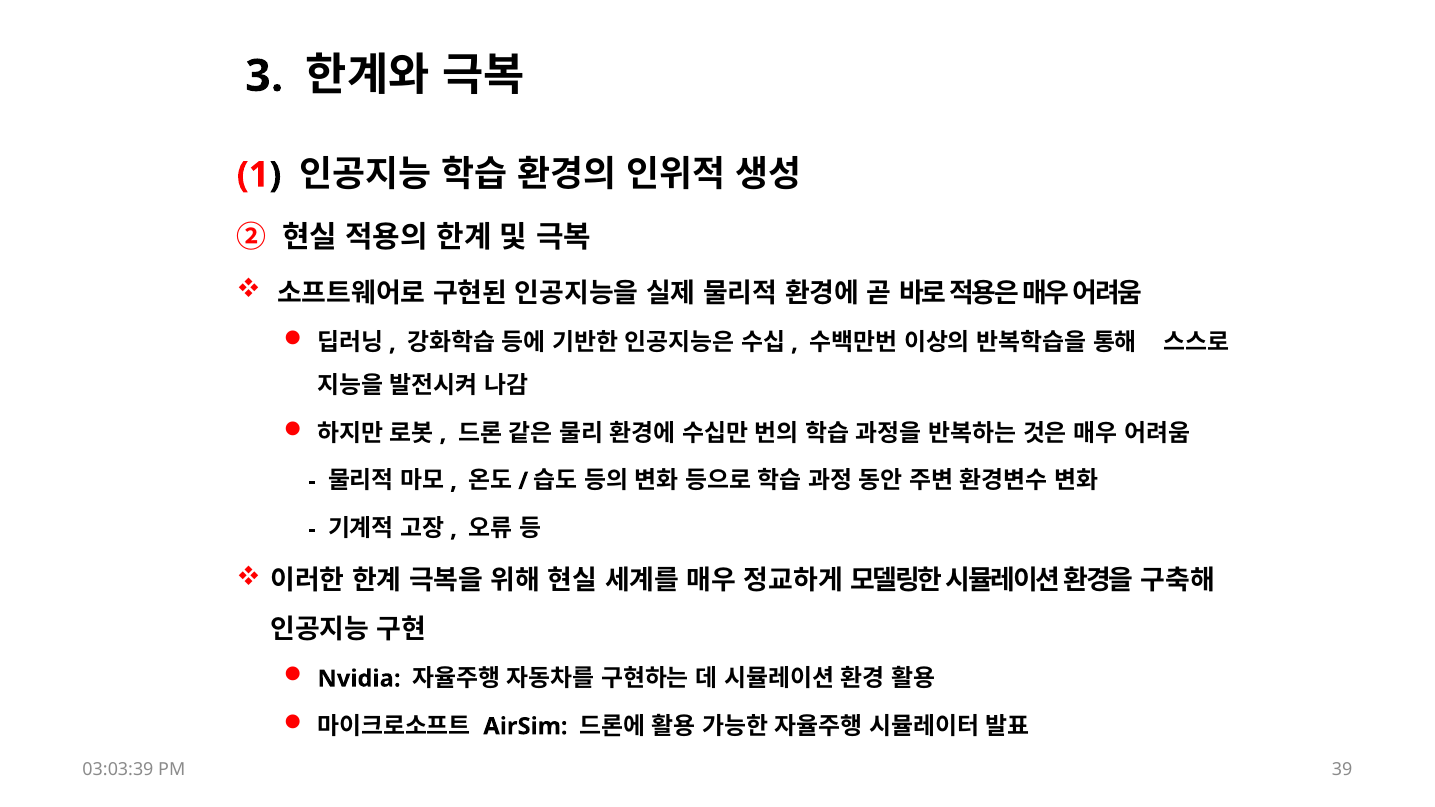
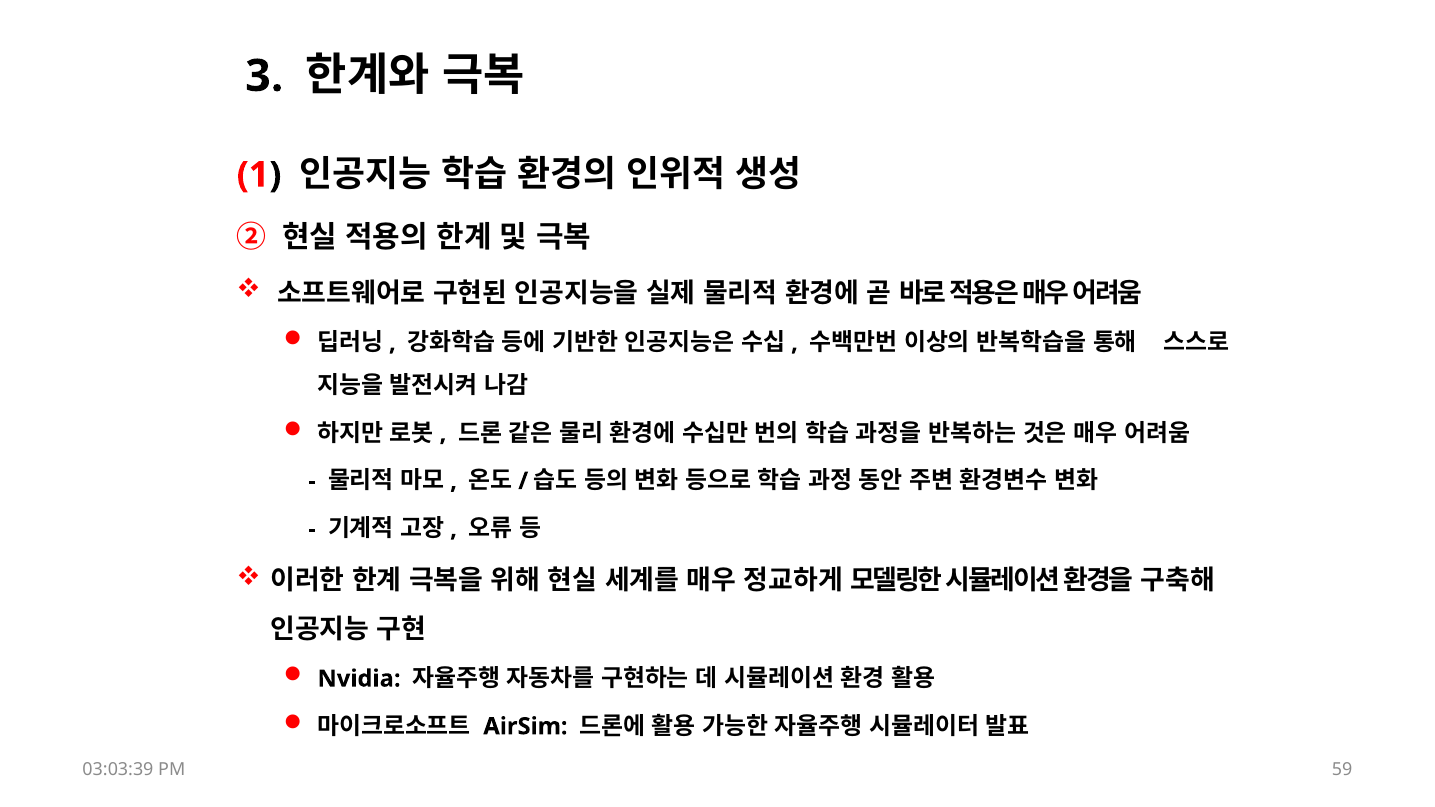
39: 39 -> 59 (1342, 769)
